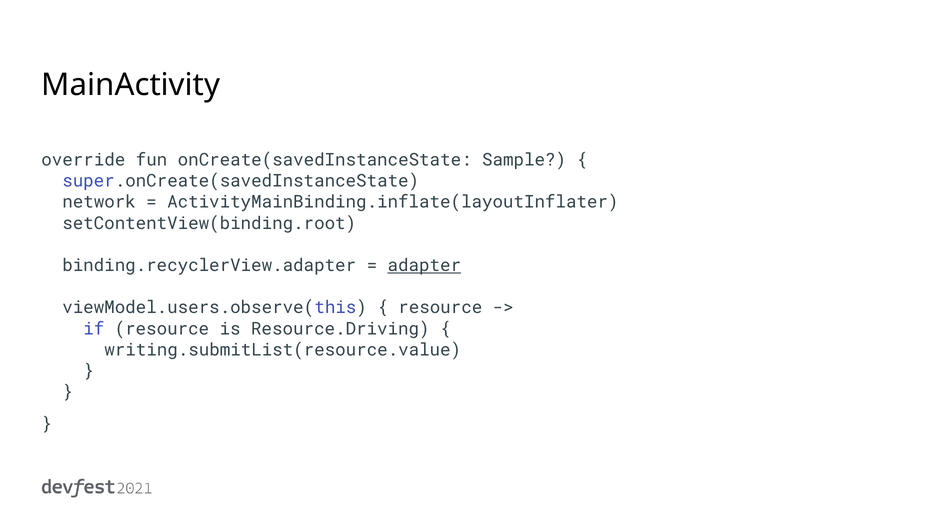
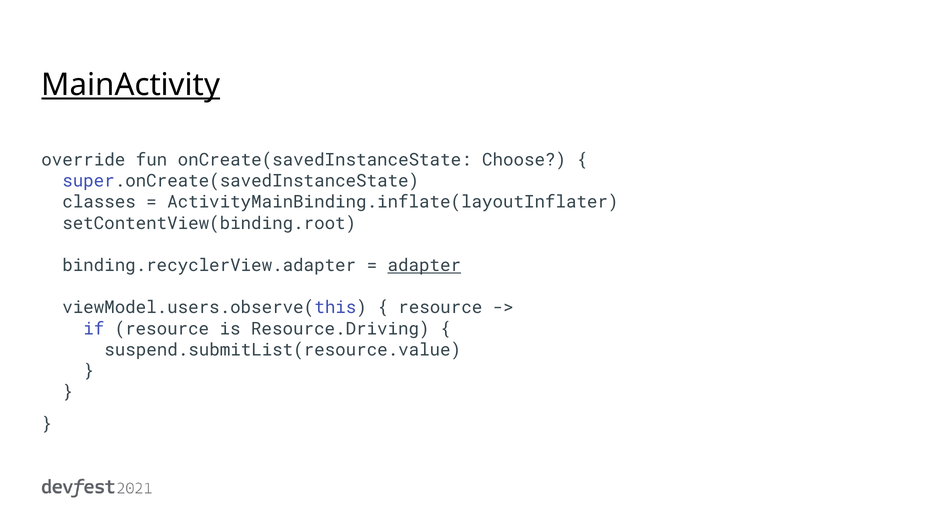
MainActivity underline: none -> present (131, 85)
Sample: Sample -> Choose (524, 160)
network: network -> classes (99, 202)
writing.submitList(resource.value: writing.submitList(resource.value -> suspend.submitList(resource.value (283, 350)
